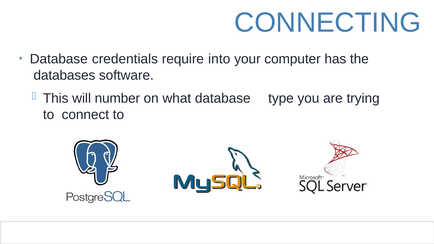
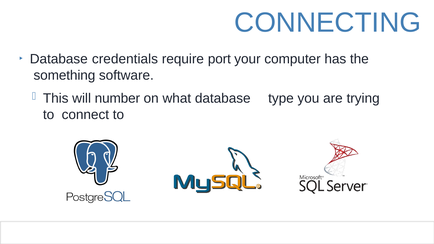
into: into -> port (219, 59)
databases: databases -> something (64, 75)
